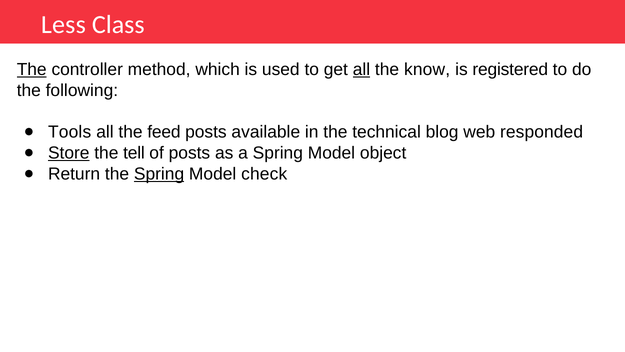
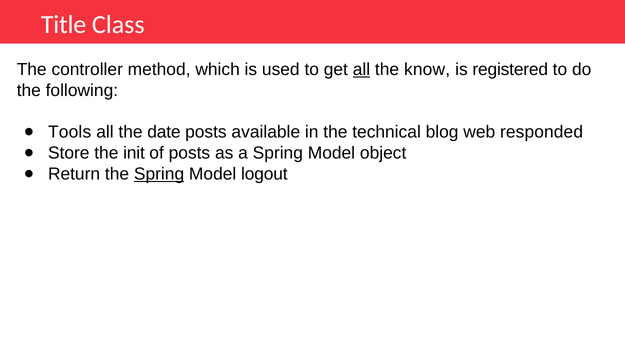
Less: Less -> Title (64, 25)
The underline: present -> none (32, 70)
feed: feed -> date (164, 132)
Store underline: present -> none (69, 153)
tell: tell -> init (134, 153)
check: check -> logout (264, 174)
